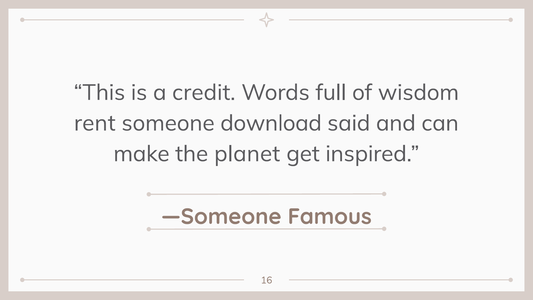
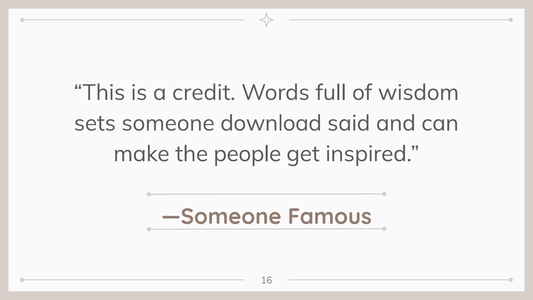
rent: rent -> sets (95, 123)
planet: planet -> people (247, 154)
